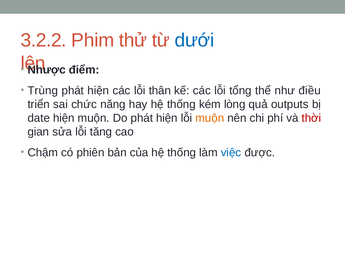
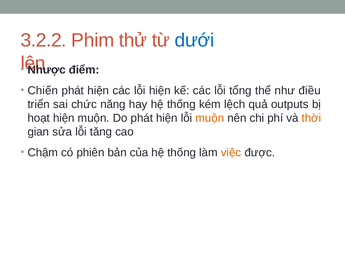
Trùng: Trùng -> Chiến (43, 90)
lỗi thân: thân -> hiện (160, 90)
lòng: lòng -> lệch (235, 104)
date: date -> hoạt (39, 118)
thời colour: red -> orange (311, 118)
việc colour: blue -> orange (231, 152)
